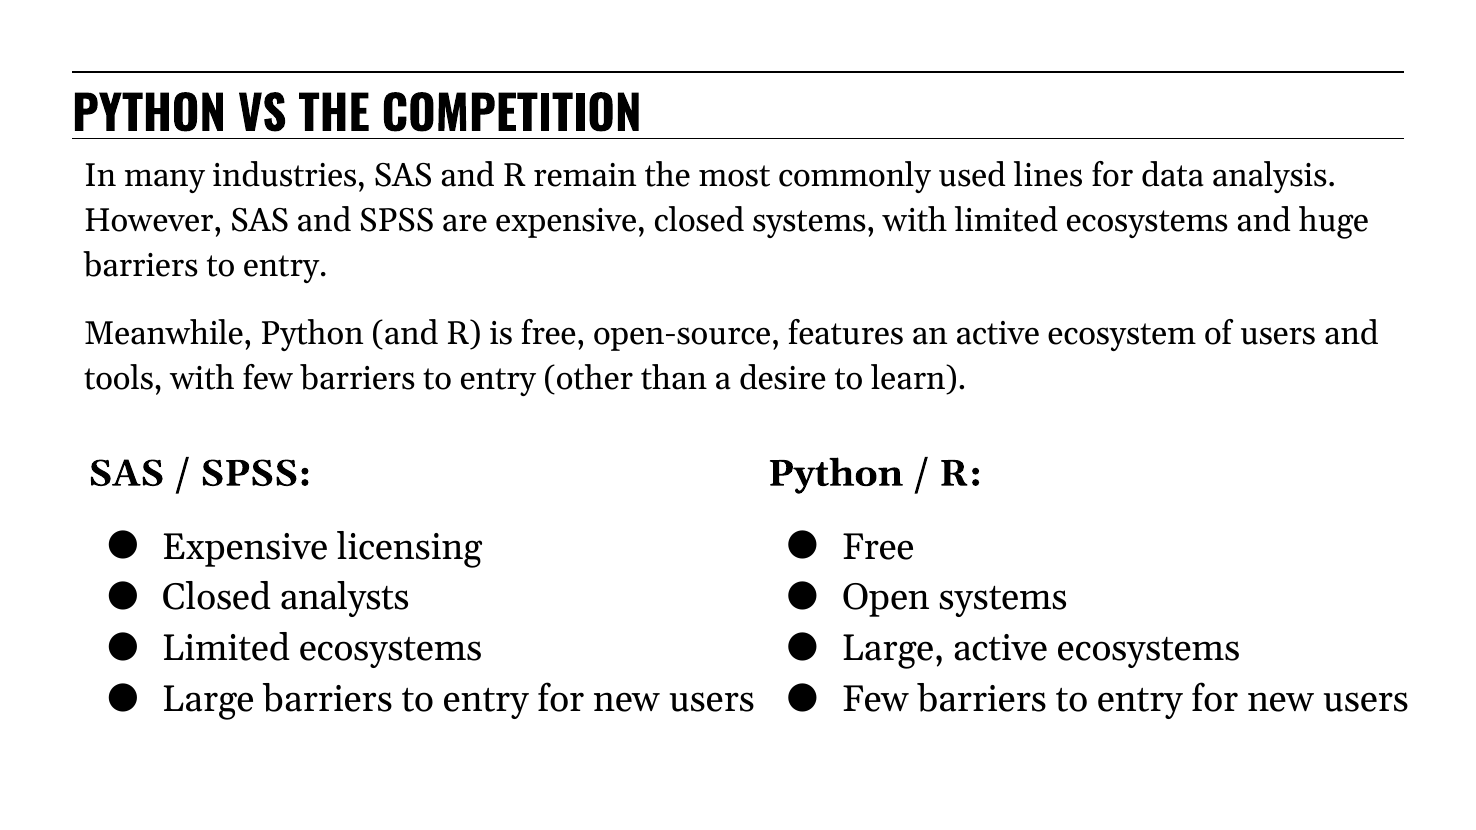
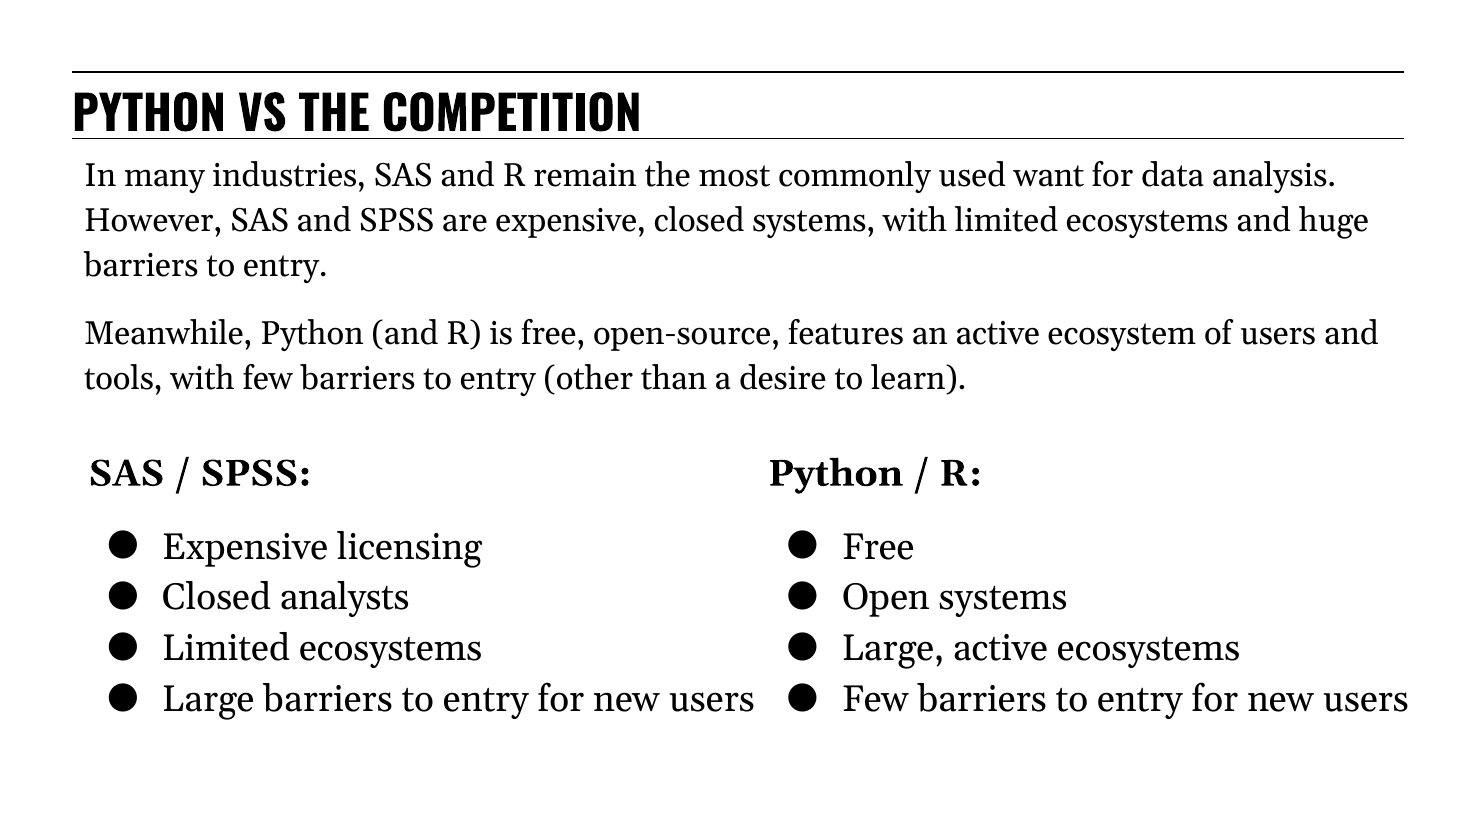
lines: lines -> want (1049, 175)
